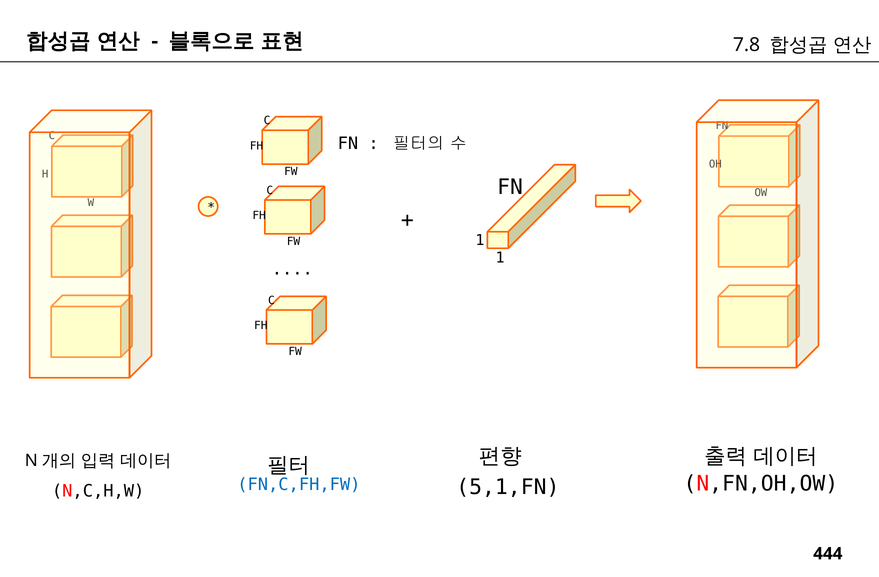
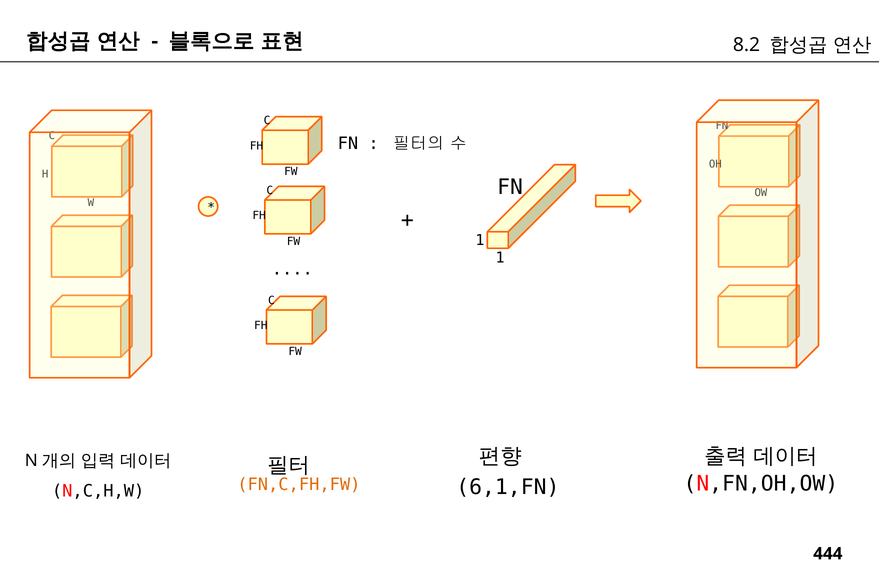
7.8: 7.8 -> 8.2 (746, 45)
5,1,FN: 5,1,FN -> 6,1,FN (508, 488)
FN,C,FH,FW colour: blue -> orange (299, 485)
